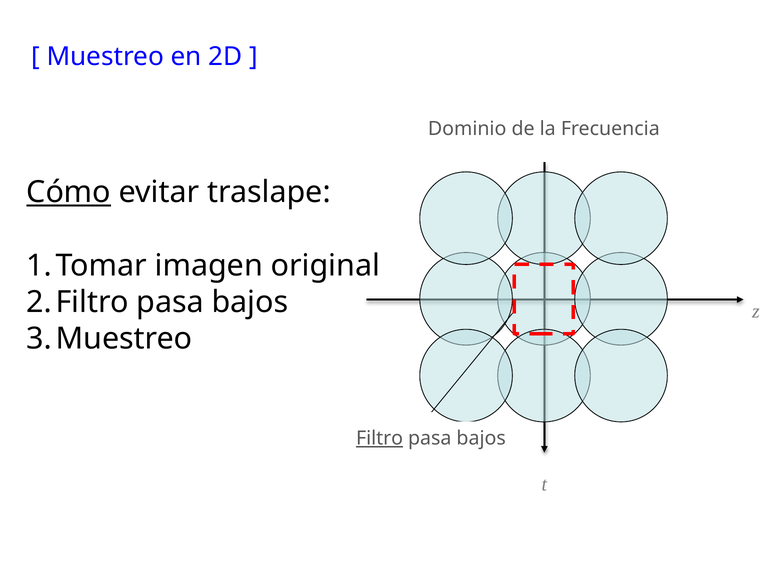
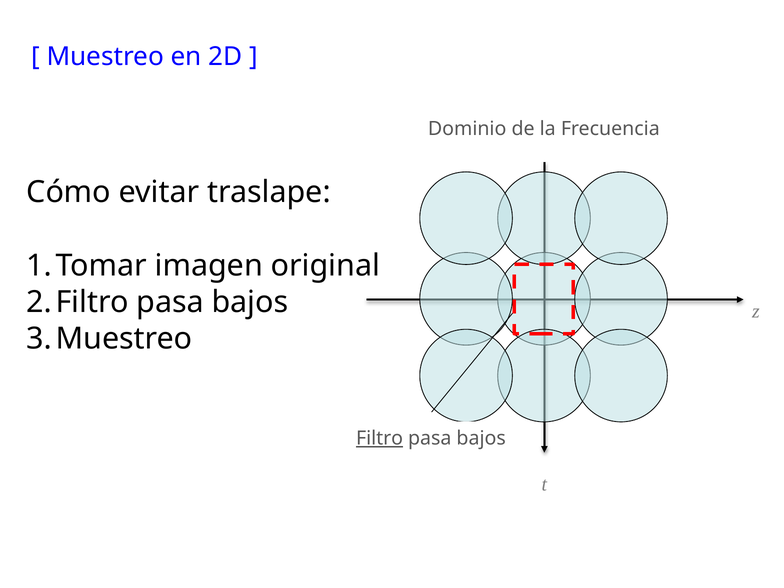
Cómo underline: present -> none (69, 192)
